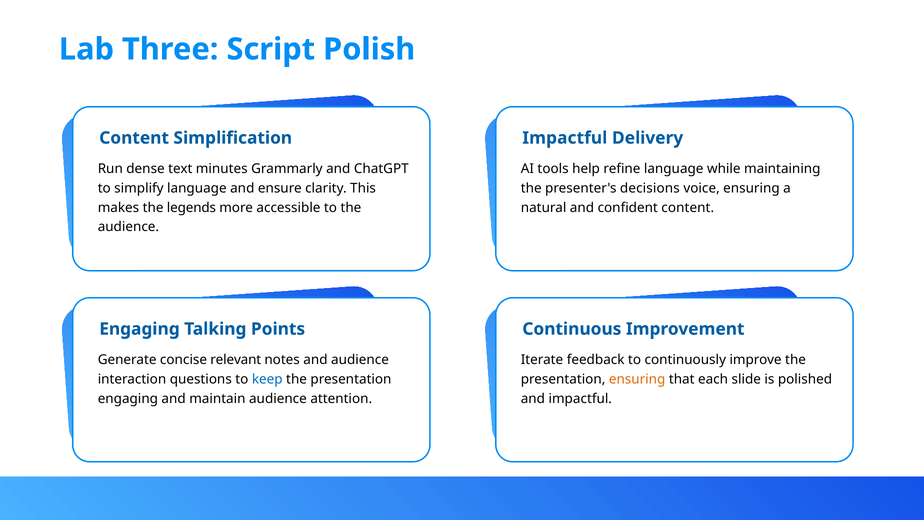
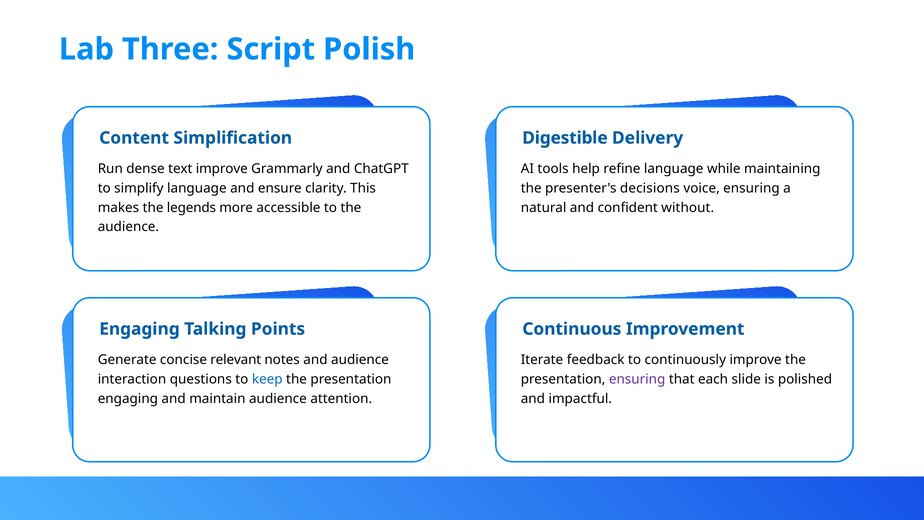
Impactful: Impactful -> Digestible (565, 138)
text minutes: minutes -> improve (222, 169)
confident content: content -> without (688, 207)
ensuring colour: orange -> purple (637, 379)
